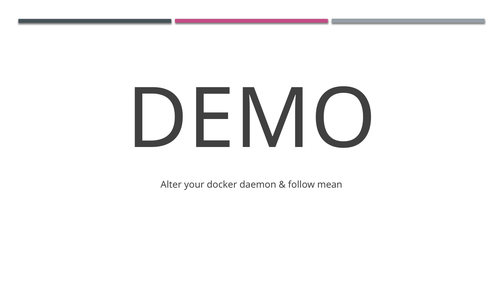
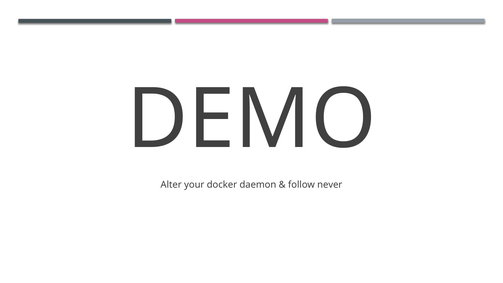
mean: mean -> never (330, 185)
